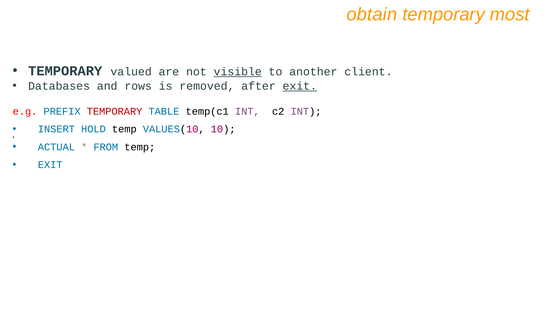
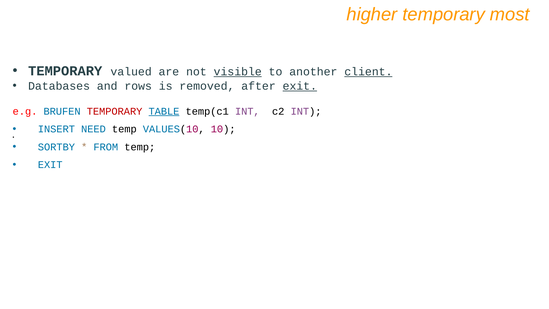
obtain: obtain -> higher (372, 14)
client underline: none -> present (368, 72)
PREFIX: PREFIX -> BRUFEN (62, 111)
TABLE underline: none -> present (164, 111)
HOLD: HOLD -> NEED (93, 129)
ACTUAL: ACTUAL -> SORTBY (56, 147)
